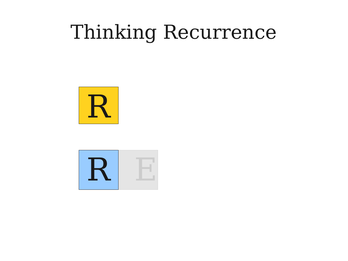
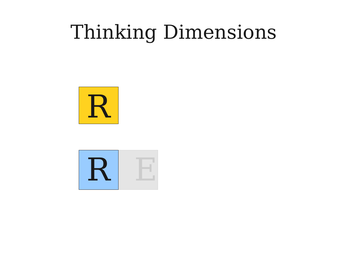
Recurrence: Recurrence -> Dimensions (220, 33)
